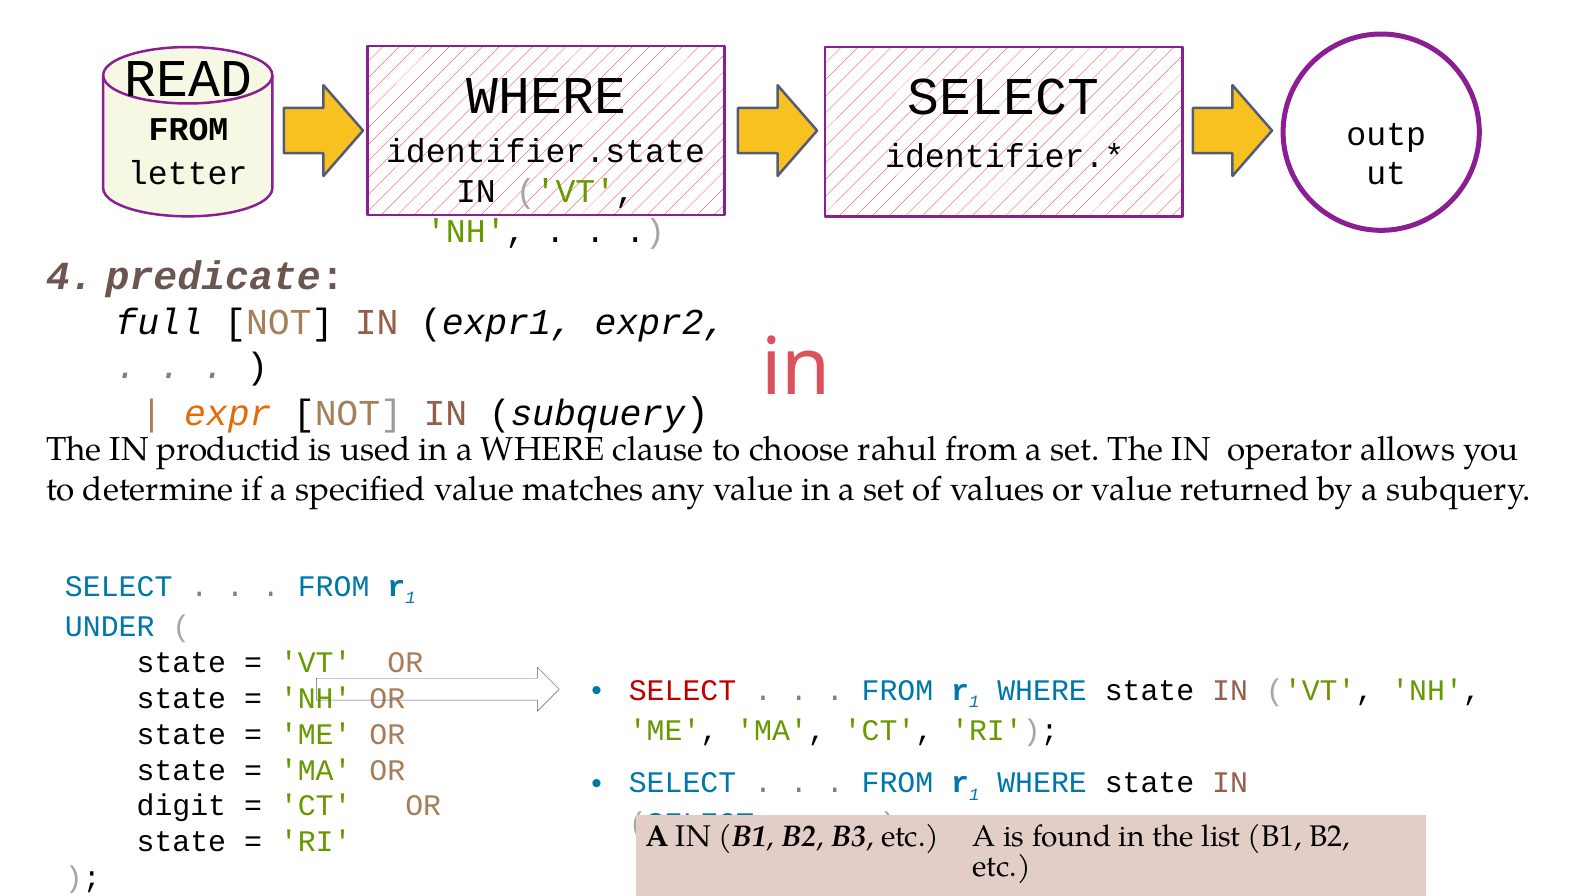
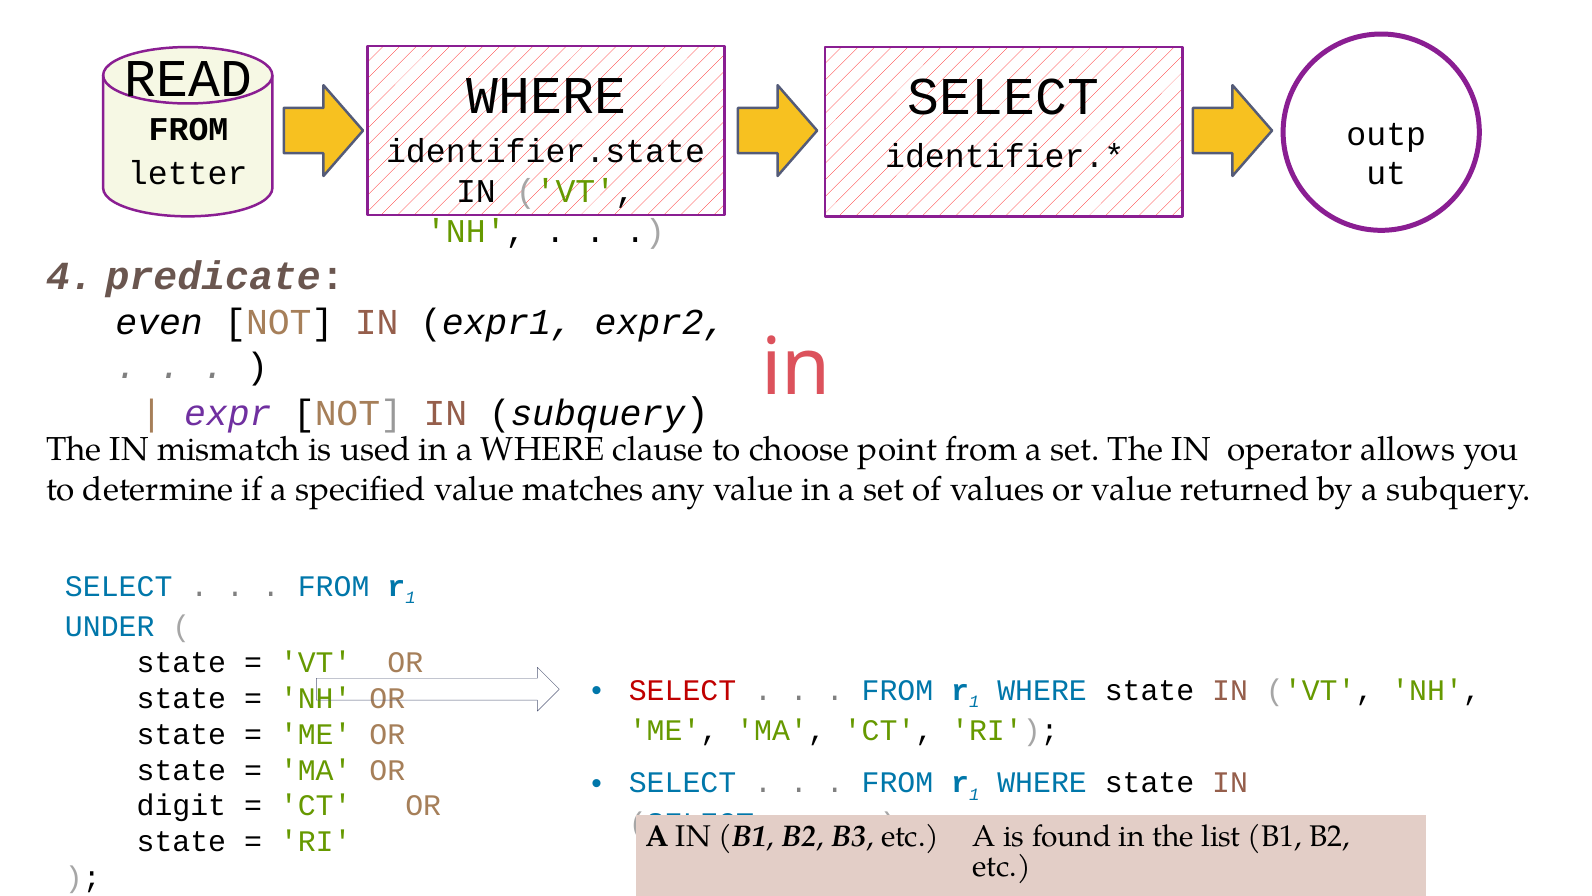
full: full -> even (159, 322)
expr colour: orange -> purple (228, 413)
productid: productid -> mismatch (229, 450)
rahul: rahul -> point (897, 450)
